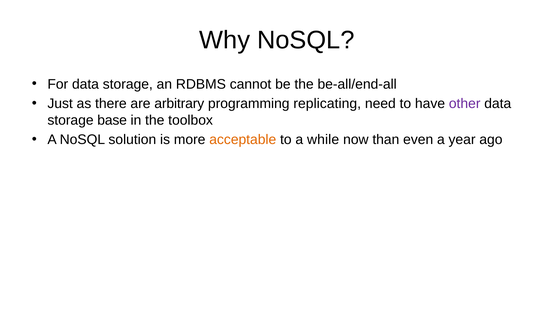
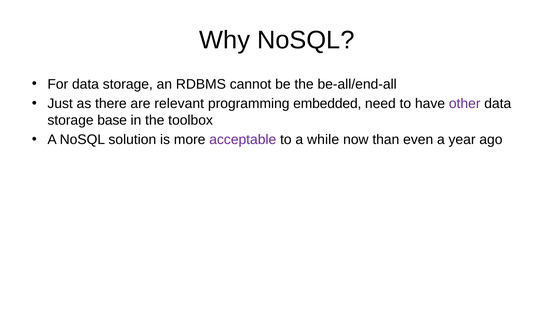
arbitrary: arbitrary -> relevant (179, 103)
replicating: replicating -> embedded (327, 103)
acceptable colour: orange -> purple (243, 139)
